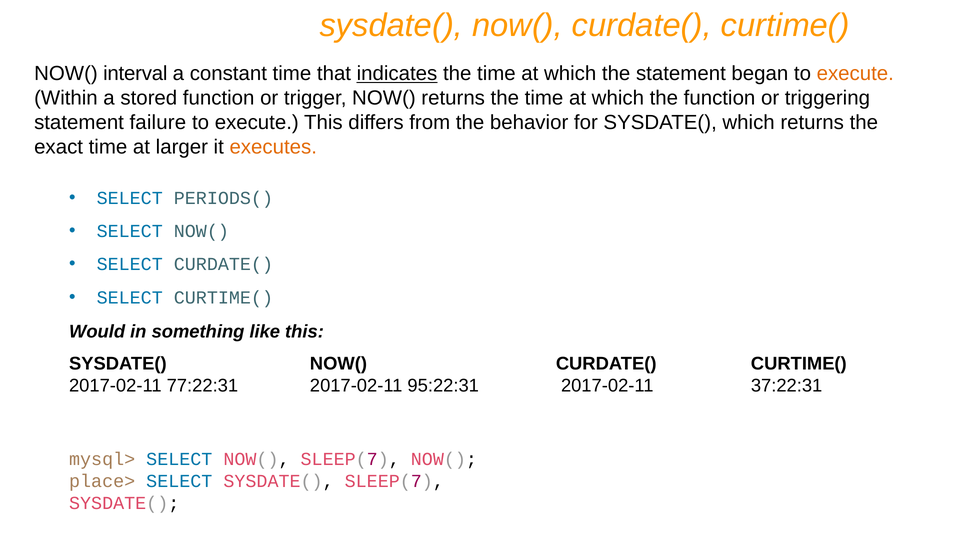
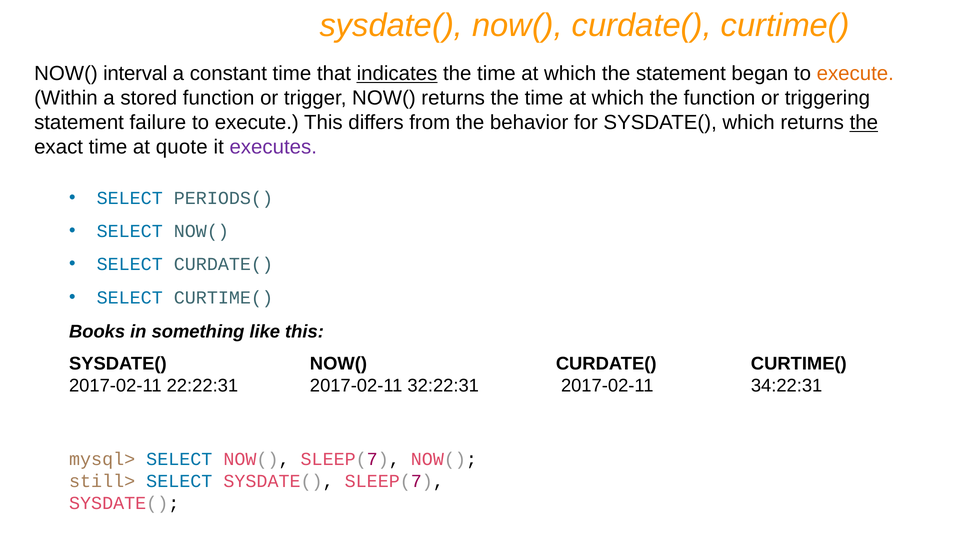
the underline: none -> present (864, 123)
larger: larger -> quote (182, 147)
executes colour: orange -> purple (273, 147)
Would: Would -> Books (97, 332)
77:22:31: 77:22:31 -> 22:22:31 (202, 386)
95:22:31: 95:22:31 -> 32:22:31 (443, 386)
37:22:31: 37:22:31 -> 34:22:31 (787, 386)
place>: place> -> still> (102, 481)
